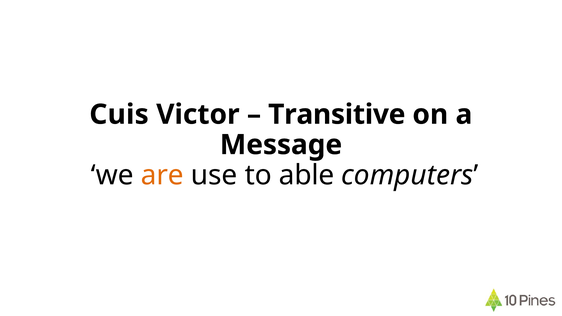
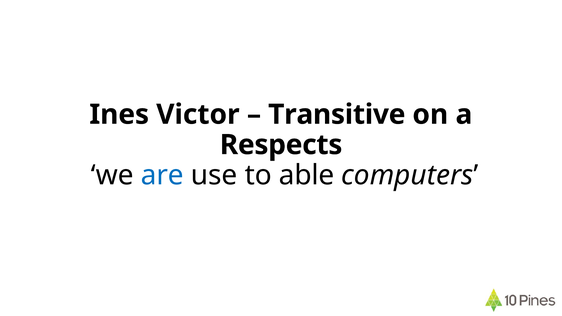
Cuis: Cuis -> Ines (119, 115)
Message: Message -> Respects (281, 145)
are colour: orange -> blue (162, 175)
